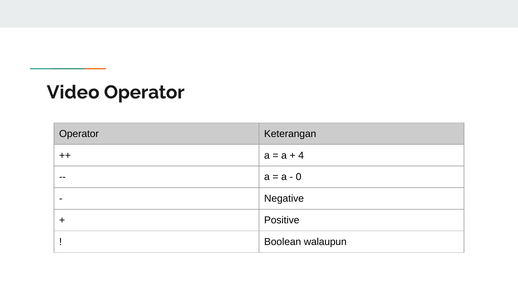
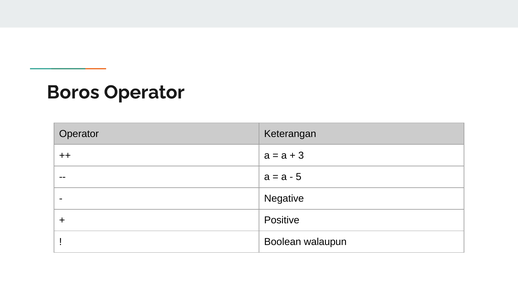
Video: Video -> Boros (73, 92)
4: 4 -> 3 (301, 156)
0: 0 -> 5 (299, 177)
